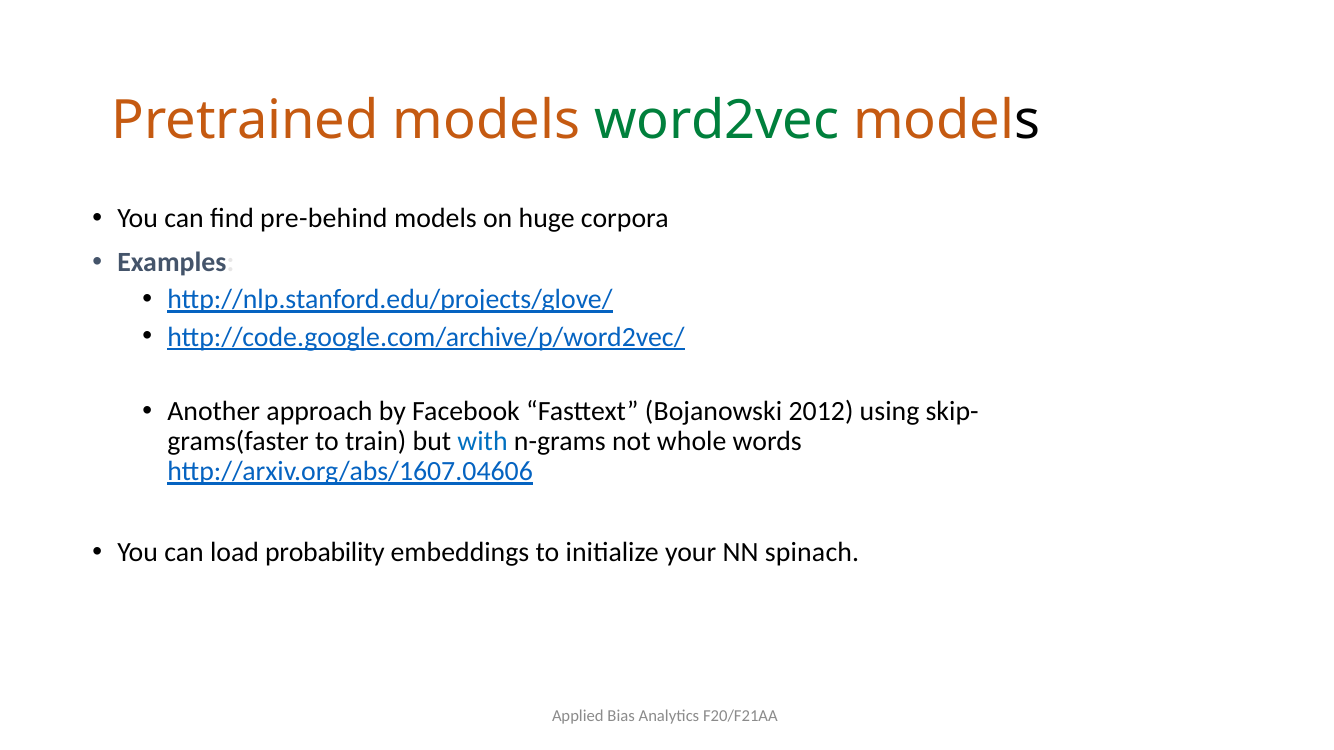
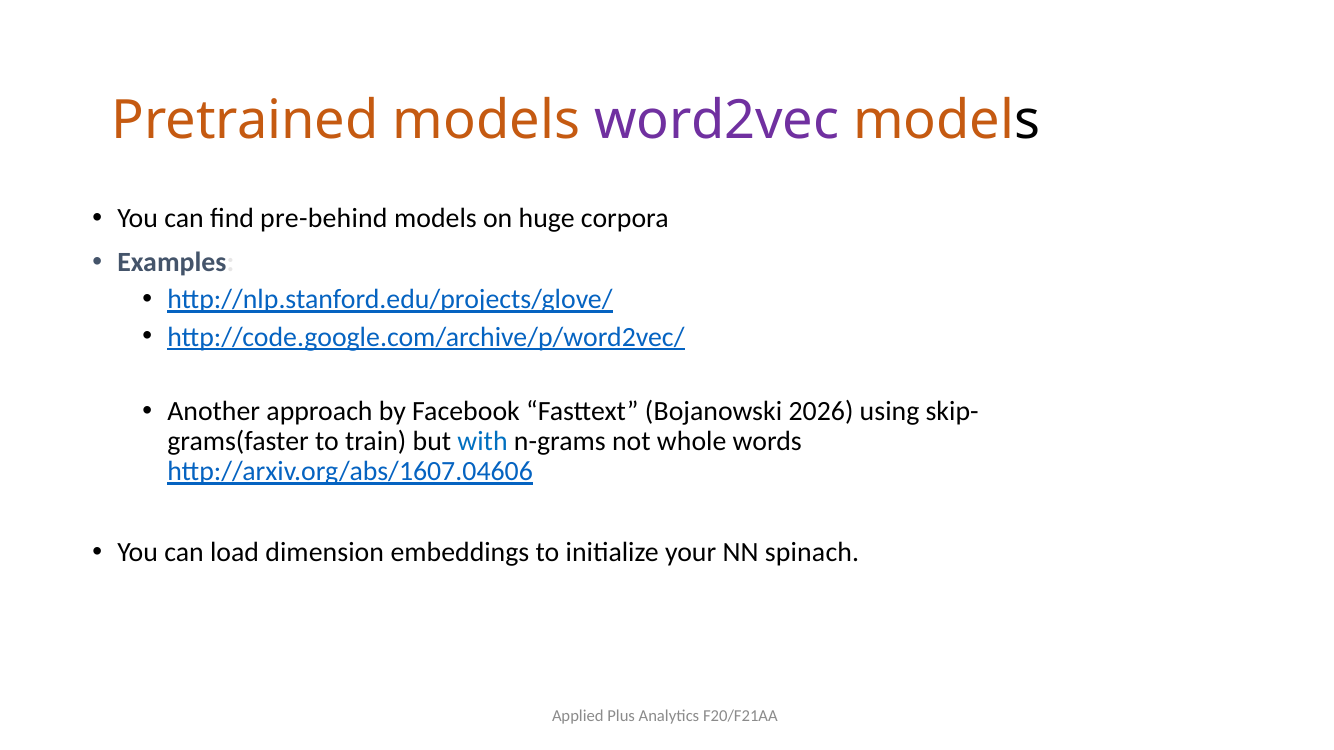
word2vec colour: green -> purple (717, 121)
2012: 2012 -> 2026 (821, 411)
probability: probability -> dimension (325, 553)
Bias: Bias -> Plus (621, 716)
